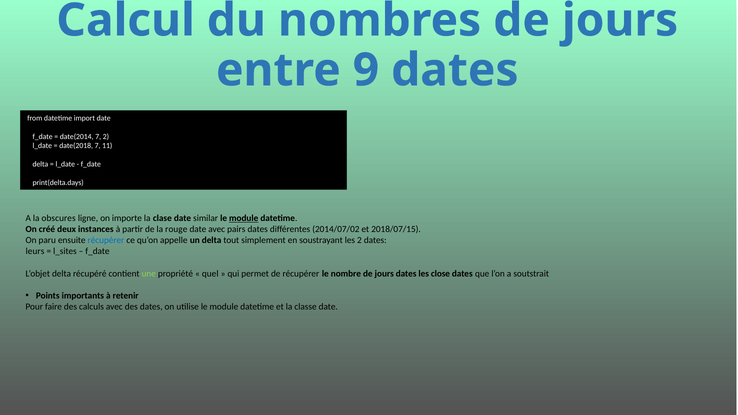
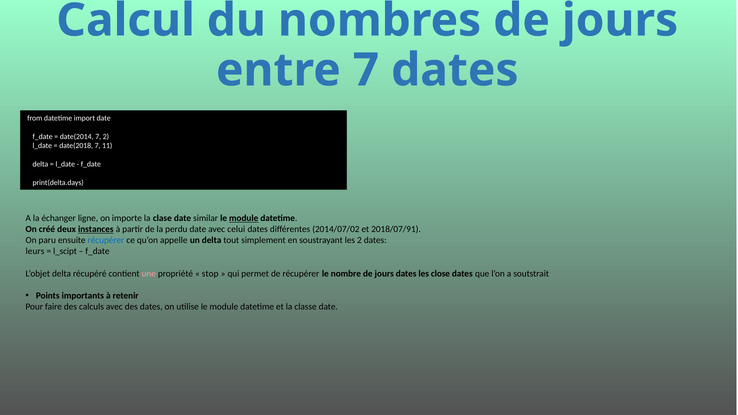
entre 9: 9 -> 7 (366, 70)
obscures: obscures -> échanger (59, 218)
instances underline: none -> present (96, 229)
rouge: rouge -> perdu (176, 229)
pairs: pairs -> celui (236, 229)
2018/07/15: 2018/07/15 -> 2018/07/91 (396, 229)
l_sites: l_sites -> l_scipt (65, 252)
une colour: light green -> pink (149, 274)
quel: quel -> stop (210, 274)
